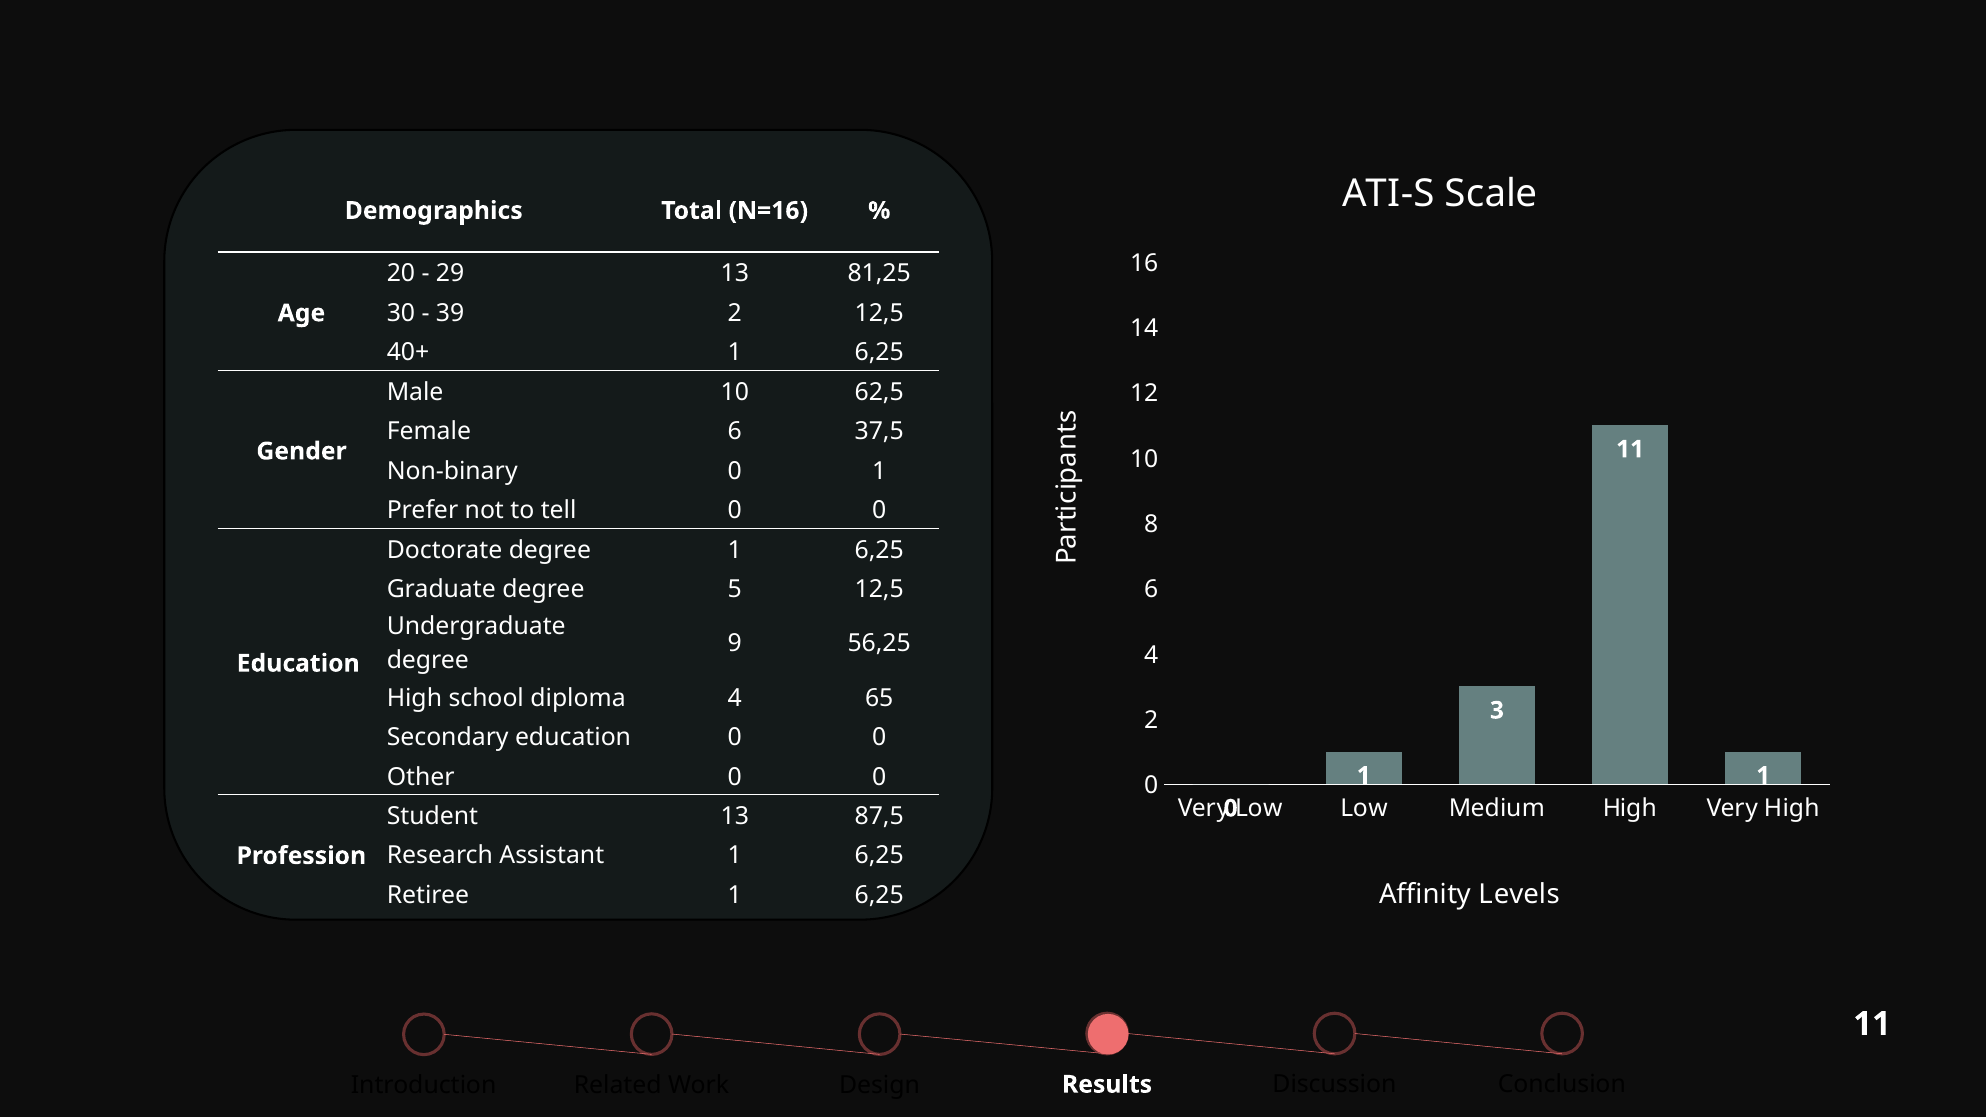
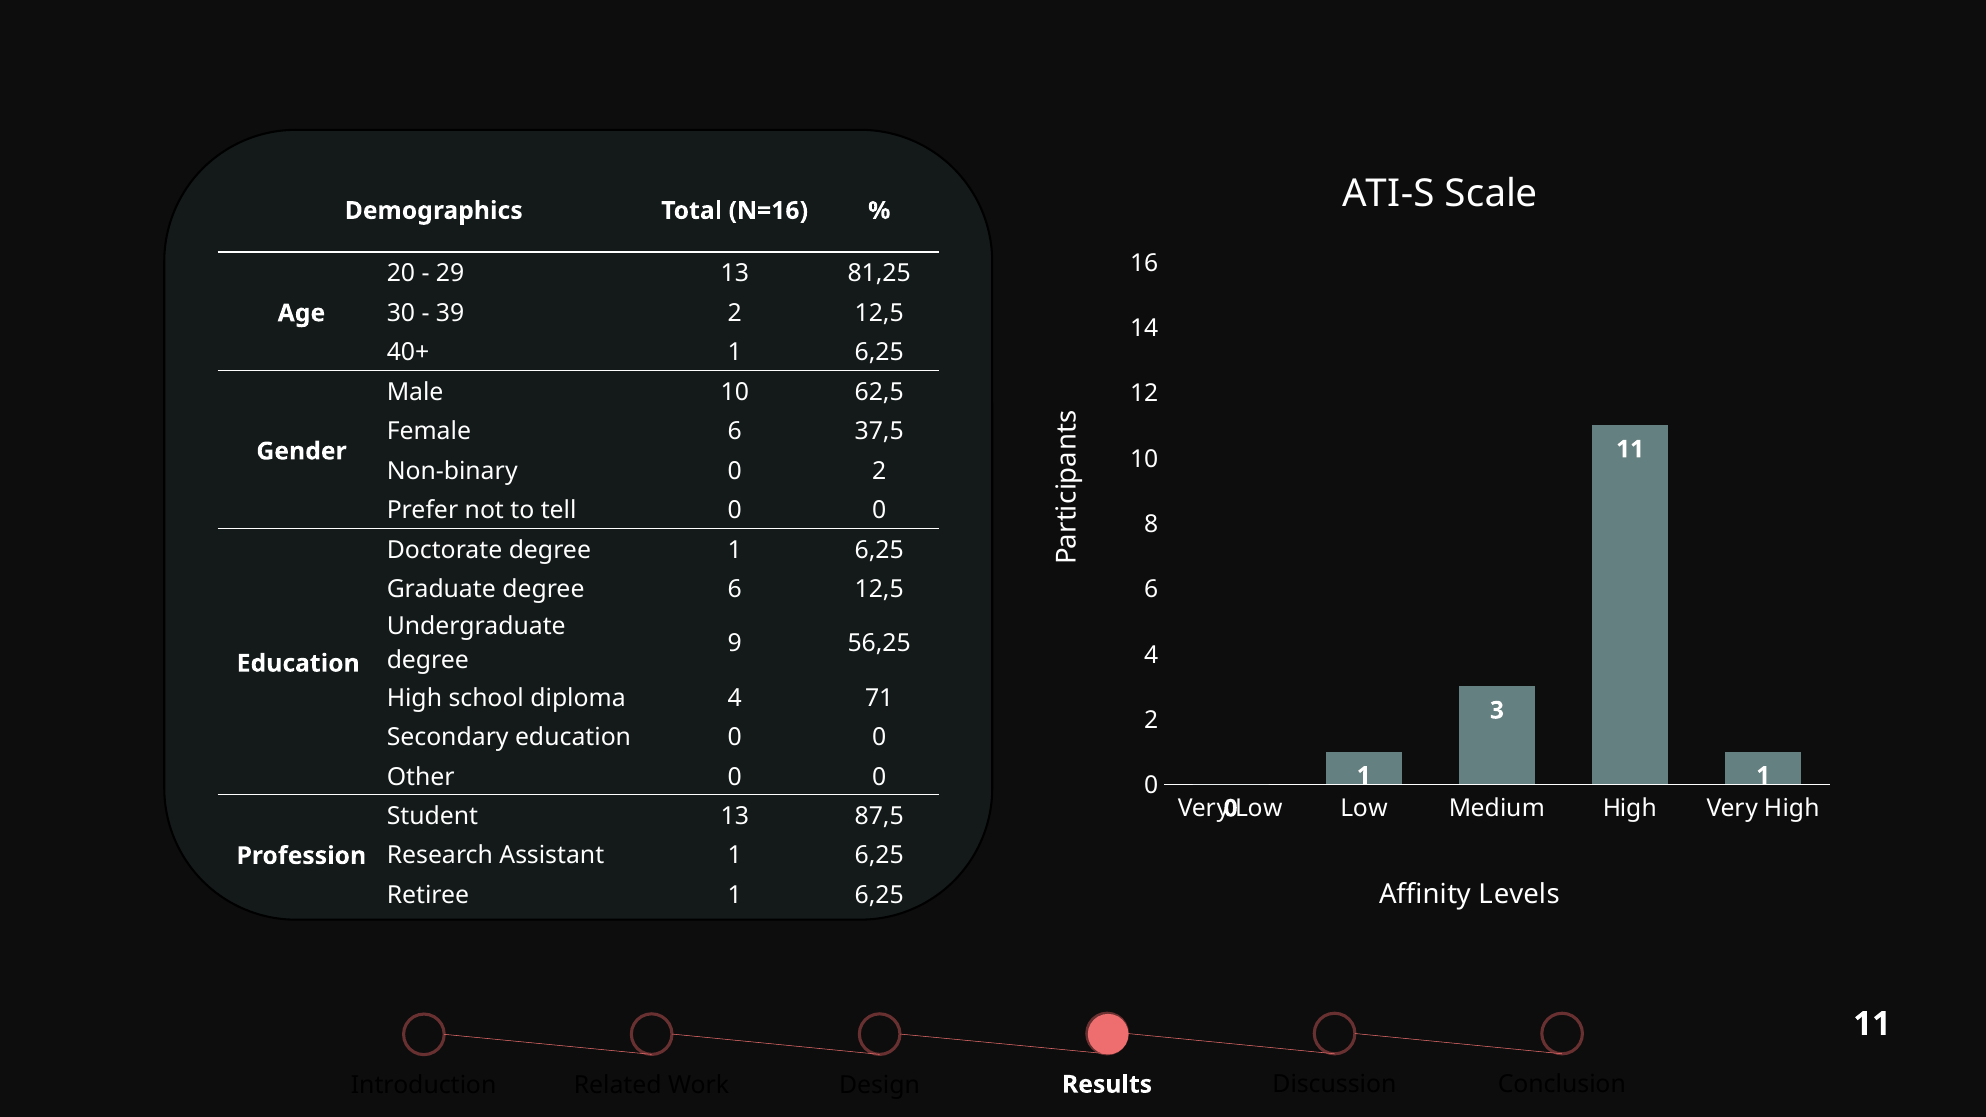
Non-binary 0 1: 1 -> 2 (879, 471)
degree 5: 5 -> 6 (735, 589)
65: 65 -> 71 (879, 698)
